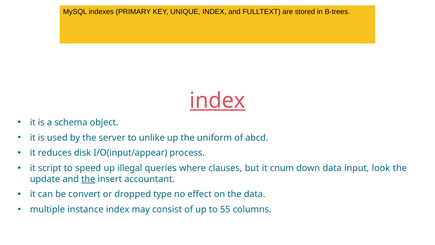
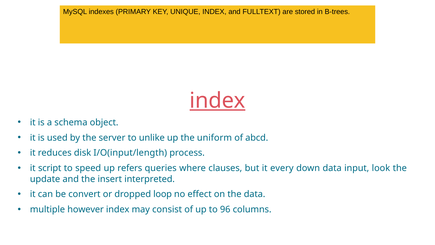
I/O(input/appear: I/O(input/appear -> I/O(input/length (130, 153)
illegal: illegal -> refers (130, 168)
cnum: cnum -> every (282, 168)
the underline: present -> none (88, 179)
accountant: accountant -> interpreted (150, 179)
type: type -> loop (163, 194)
instance: instance -> however (86, 209)
55: 55 -> 96 (225, 209)
